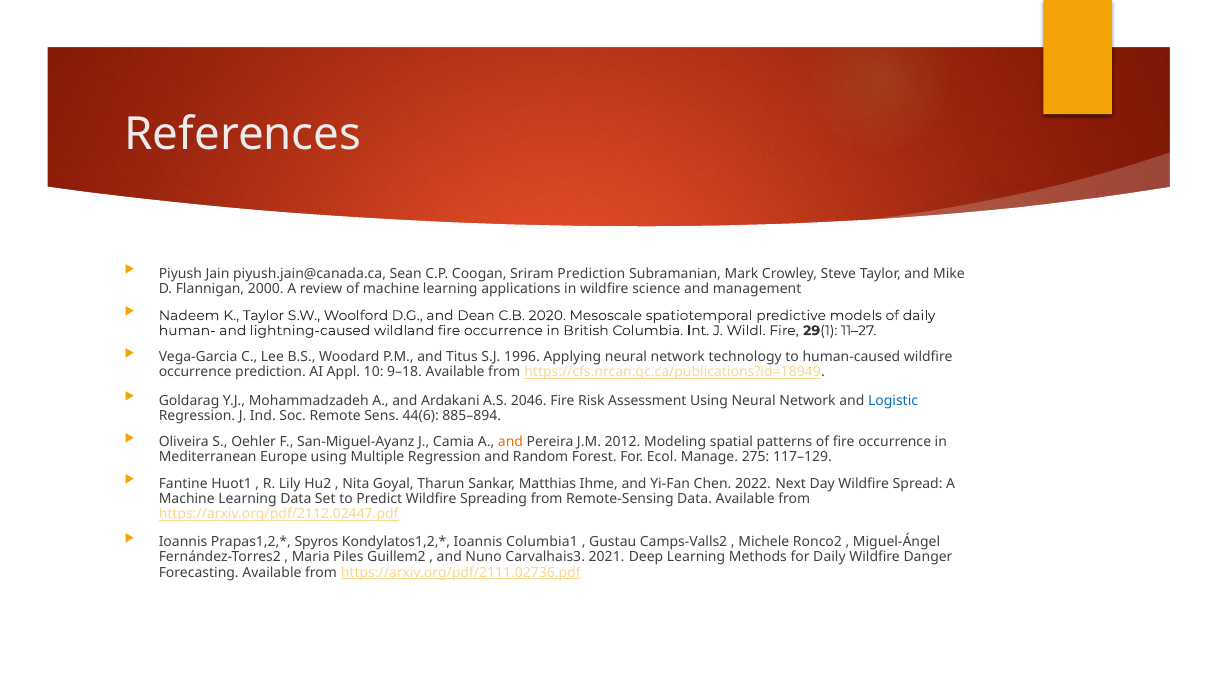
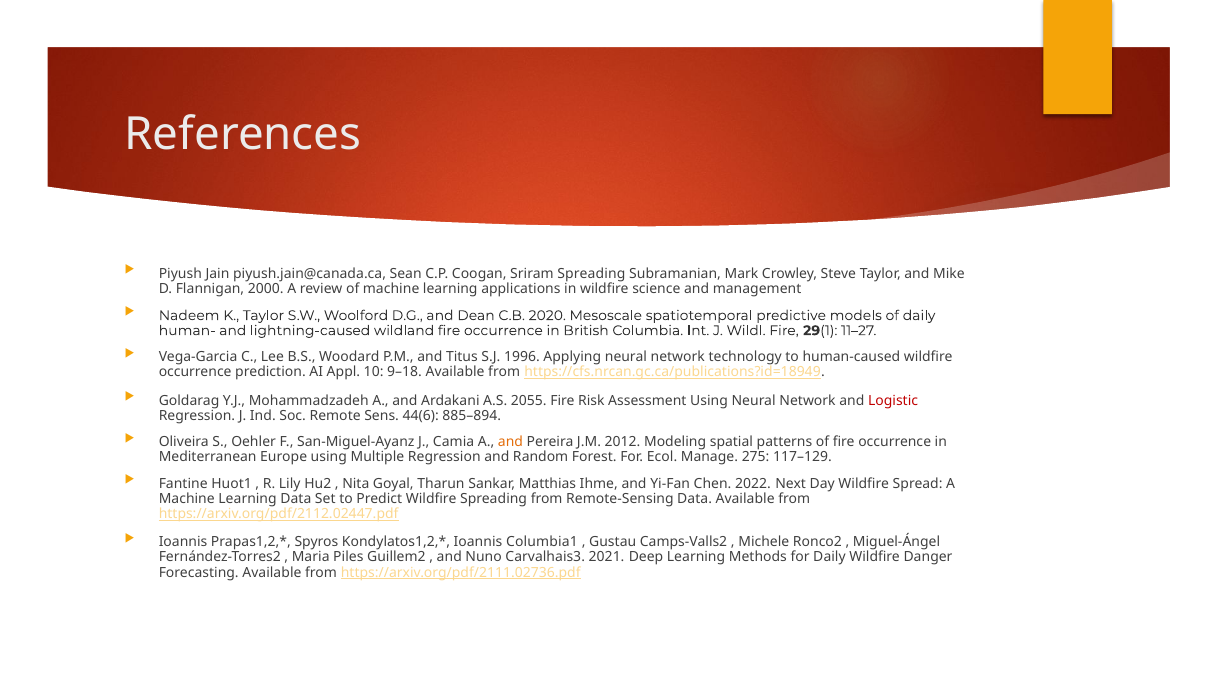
Sriram Prediction: Prediction -> Spreading (591, 274)
2046: 2046 -> 2055 (529, 401)
Logistic colour: blue -> red (893, 401)
